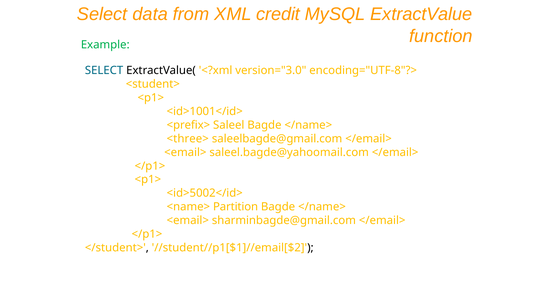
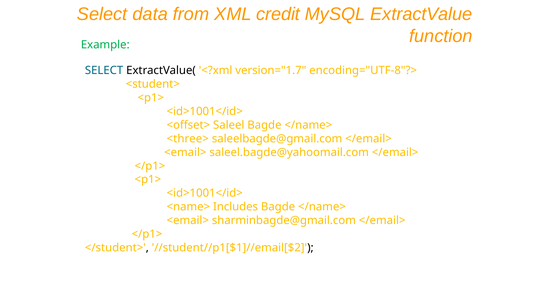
version="3.0: version="3.0 -> version="1.7 (271, 70)
<prefix>: <prefix> -> <offset> (188, 125)
<id>5002</id>: <id>5002</id> -> <id>1001</id> (205, 193)
Partition: Partition -> Includes (236, 207)
